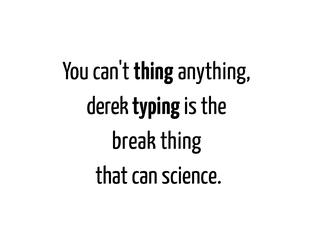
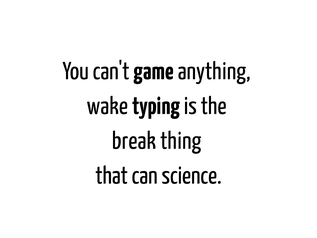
can't thing: thing -> game (153, 71)
derek: derek -> wake (107, 106)
